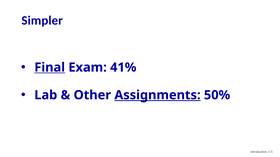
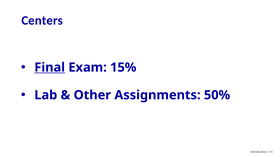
Simpler: Simpler -> Centers (42, 21)
41%: 41% -> 15% (123, 68)
Assignments underline: present -> none (157, 95)
